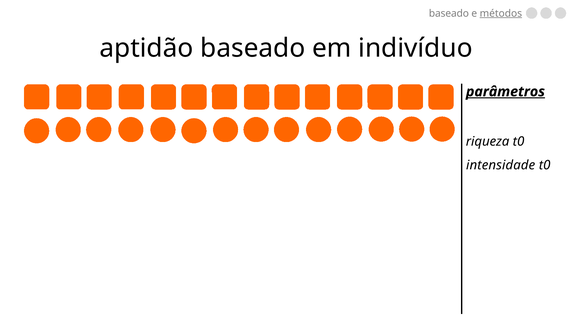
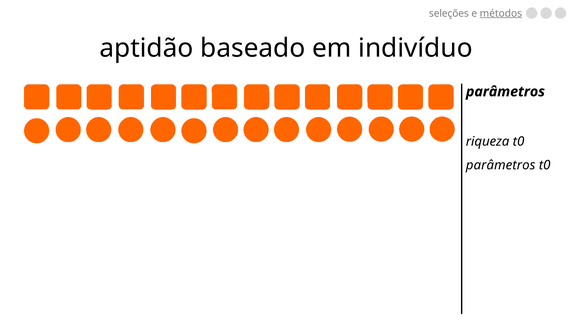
baseado: baseado -> seleções (449, 13)
parâmetros underline: present -> none (505, 92)
intensidade: intensidade -> parâmetros (501, 165)
